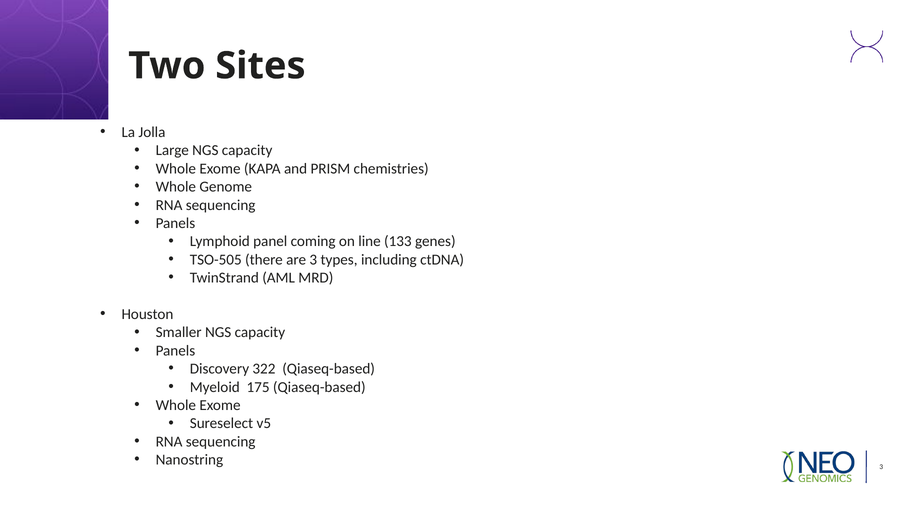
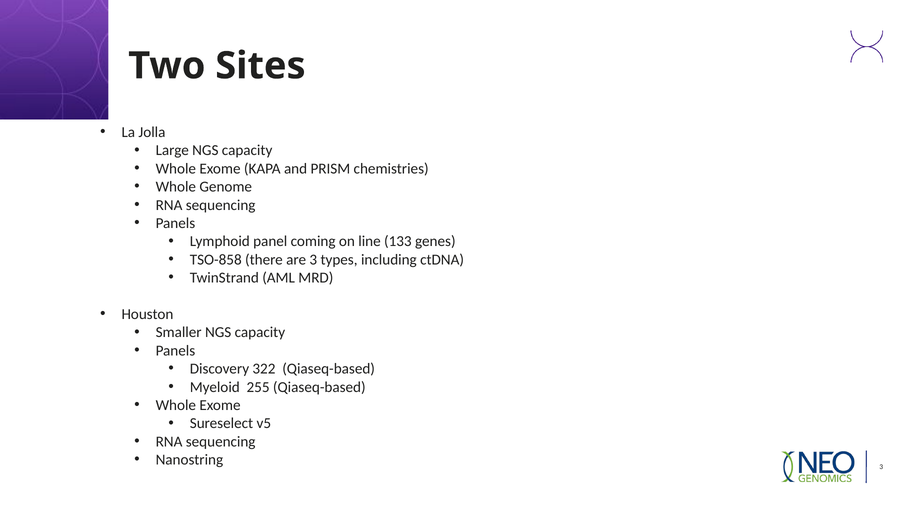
TSO-505: TSO-505 -> TSO-858 (216, 260)
175: 175 -> 255 (258, 387)
